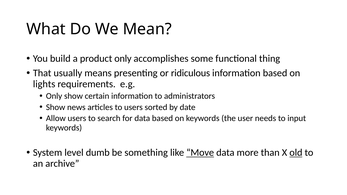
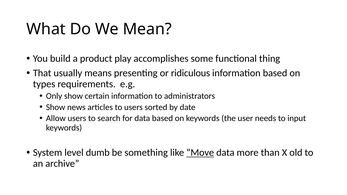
product only: only -> play (123, 59)
lights: lights -> types (44, 84)
old underline: present -> none (296, 153)
